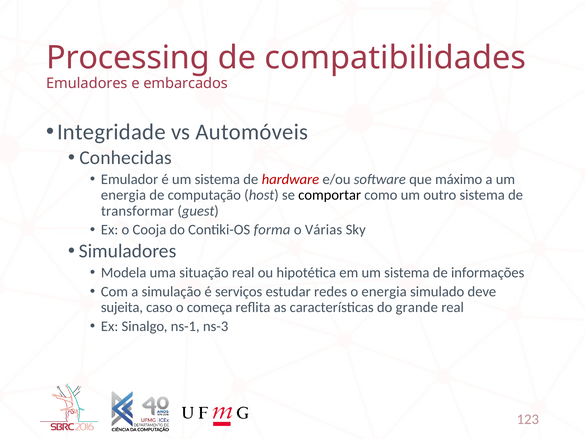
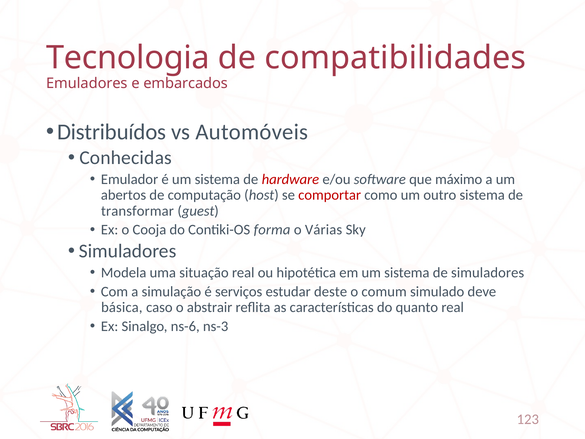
Processing: Processing -> Tecnologia (128, 58)
Integridade: Integridade -> Distribuídos (112, 132)
energia: energia -> abertos (124, 195)
comportar colour: black -> red (330, 195)
de informações: informações -> simuladores (488, 273)
redes: redes -> deste (331, 291)
o energia: energia -> comum (384, 291)
sujeita: sujeita -> básica (122, 307)
começa: começa -> abstrair (210, 307)
grande: grande -> quanto (417, 307)
ns-1: ns-1 -> ns-6 (185, 326)
